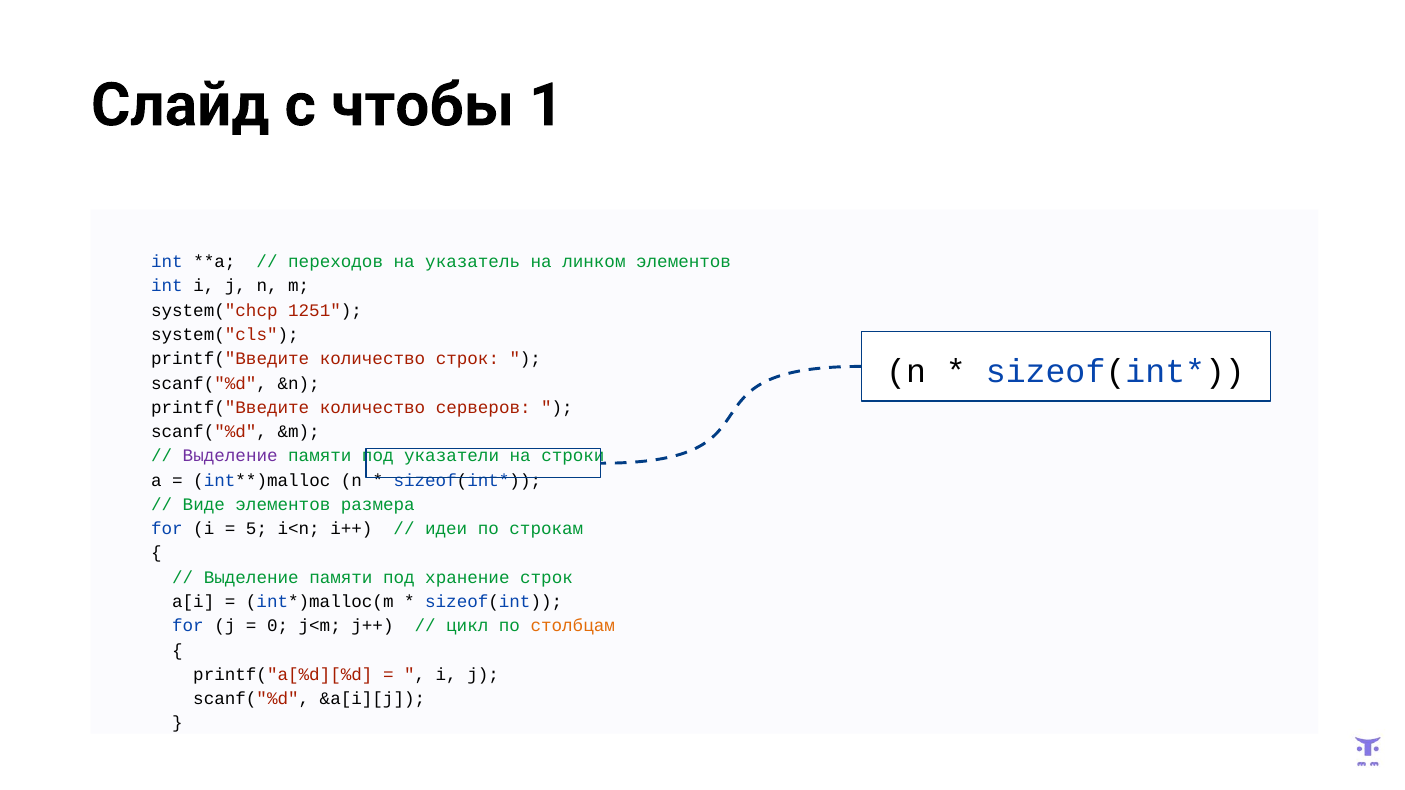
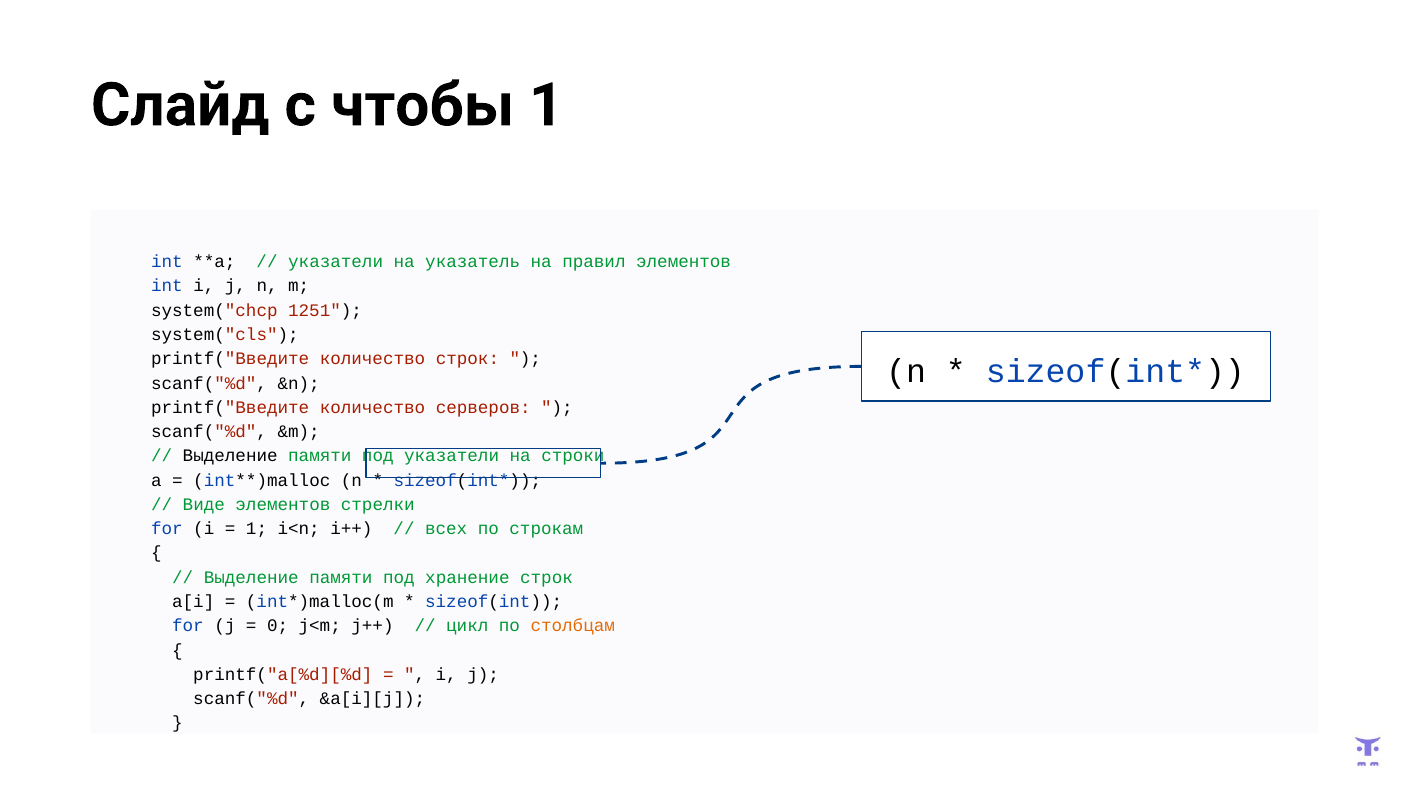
переходов: переходов -> указатели (336, 262)
линком: линком -> правил (594, 262)
Выделение colour: purple -> black (230, 456)
размера: размера -> стрелки (378, 505)
5: 5 -> 1 (257, 529)
идеи: идеи -> всех (446, 529)
